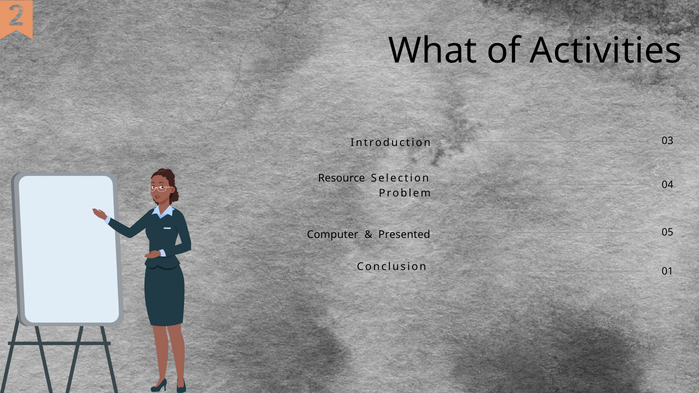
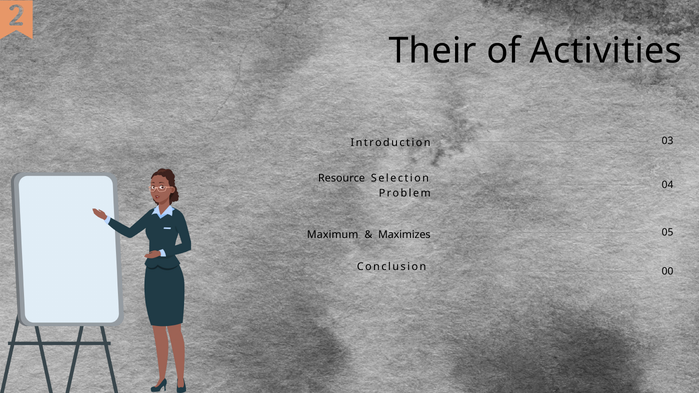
What: What -> Their (433, 51)
Computer: Computer -> Maximum (333, 235)
Presented: Presented -> Maximizes (404, 235)
01: 01 -> 00 (668, 271)
